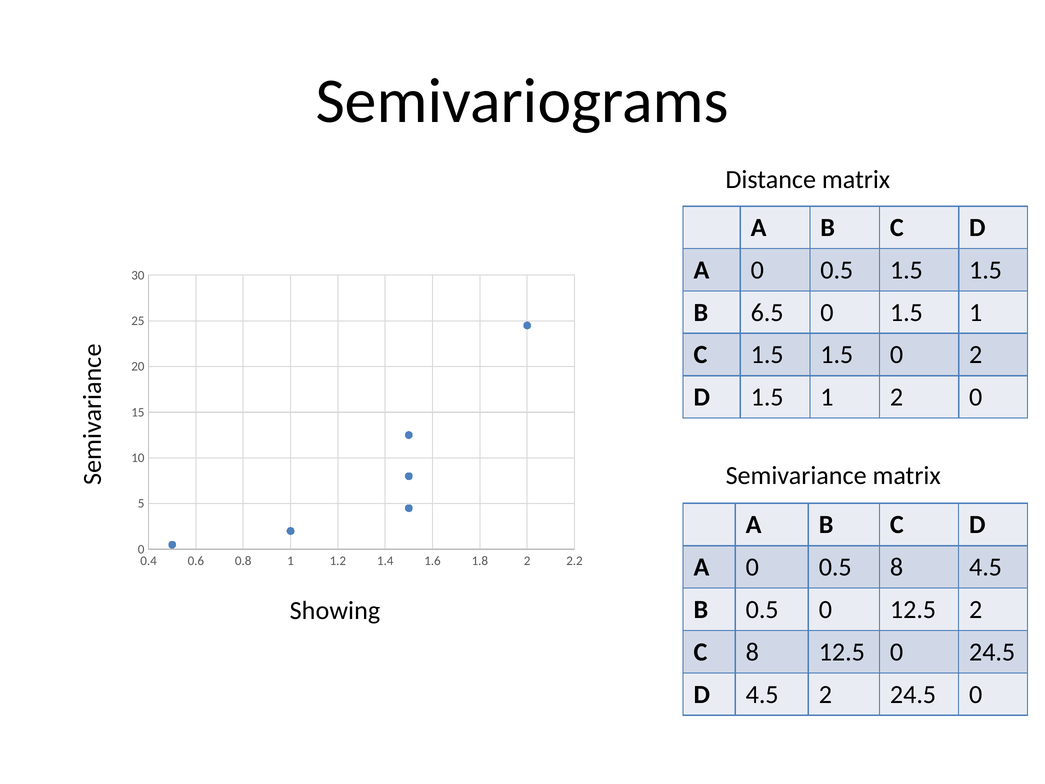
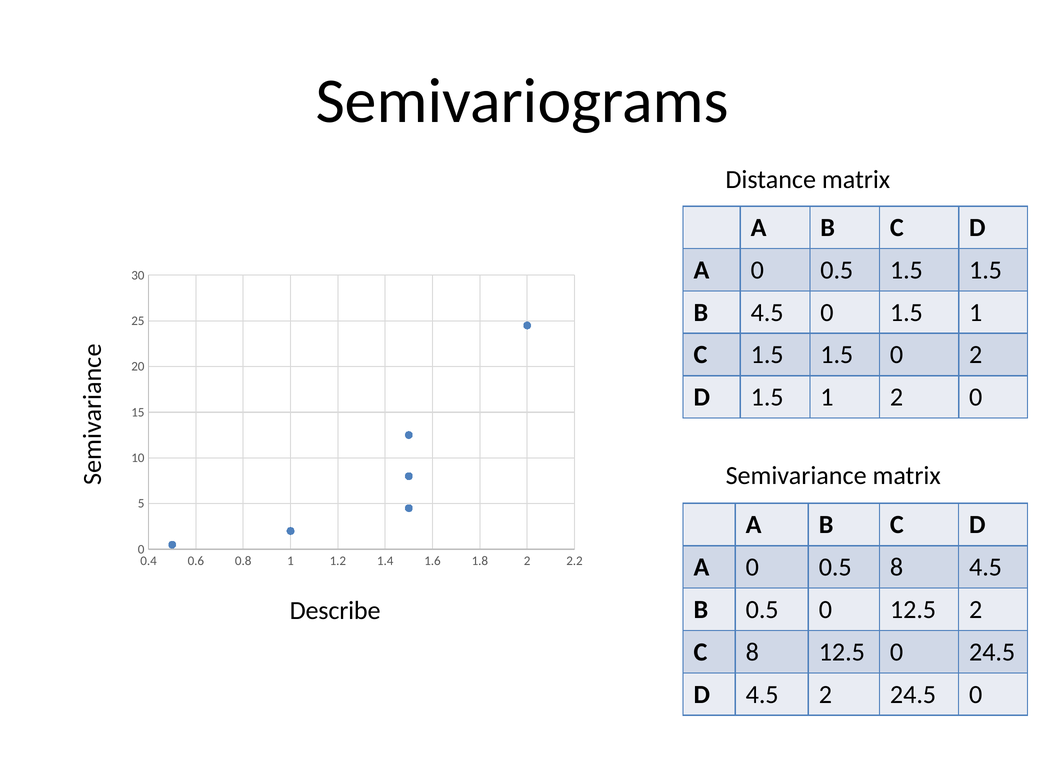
B 6.5: 6.5 -> 4.5 (767, 312)
Showing: Showing -> Describe (335, 611)
